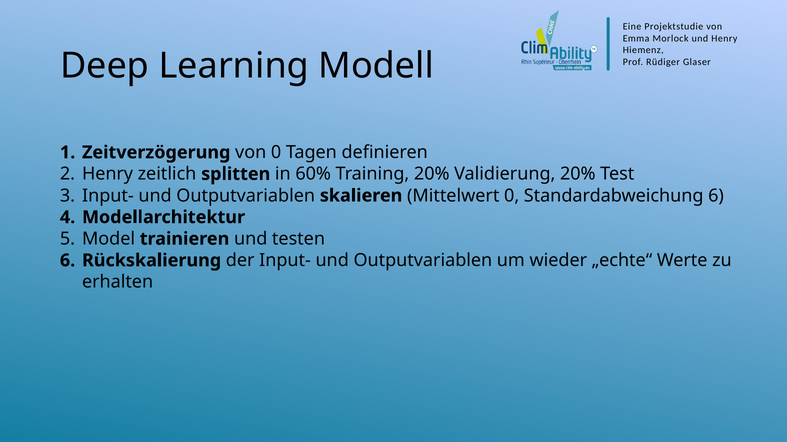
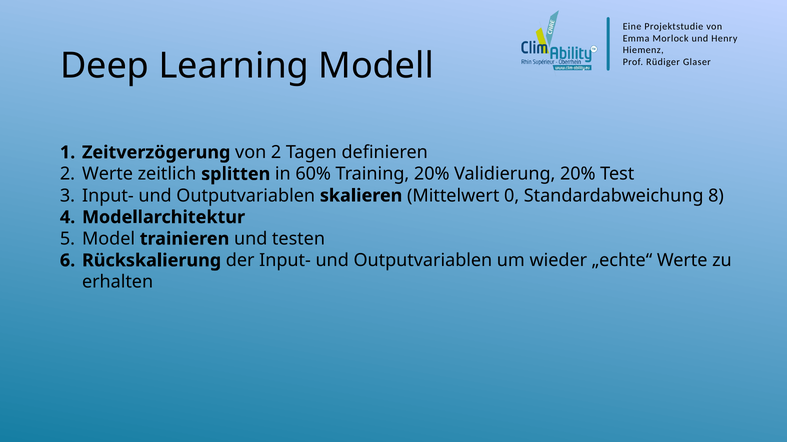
von 0: 0 -> 2 (276, 153)
Henry: Henry -> Werte (108, 174)
Standardabweichung 6: 6 -> 8 (716, 196)
